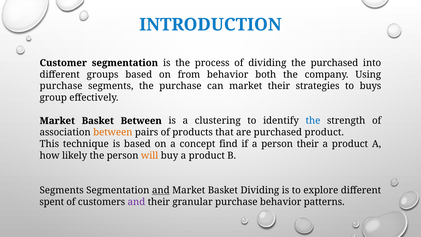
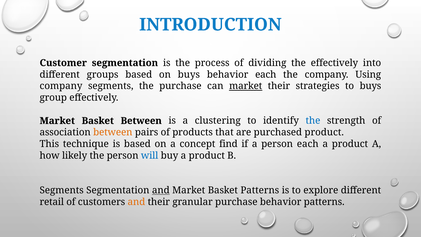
the purchased: purchased -> effectively (334, 63)
on from: from -> buys (189, 74)
behavior both: both -> each (266, 74)
purchase: purchase -> company (61, 86)
market underline: none -> present (246, 86)
person their: their -> each (308, 144)
will colour: orange -> blue (150, 155)
Basket Dividing: Dividing -> Patterns (260, 190)
spent: spent -> retail (52, 202)
and colour: purple -> orange (136, 202)
